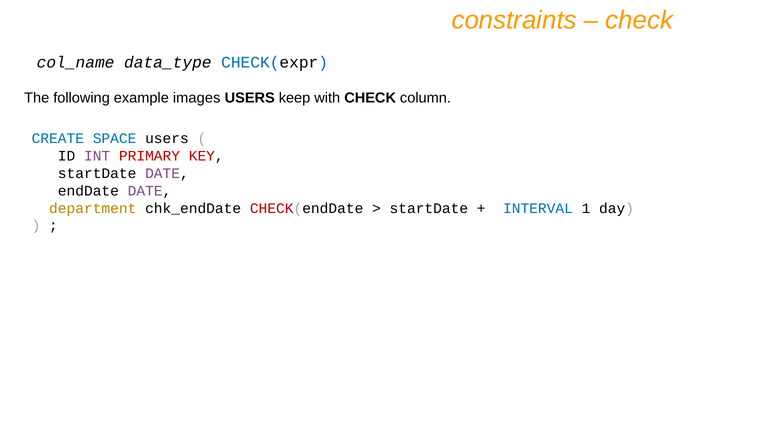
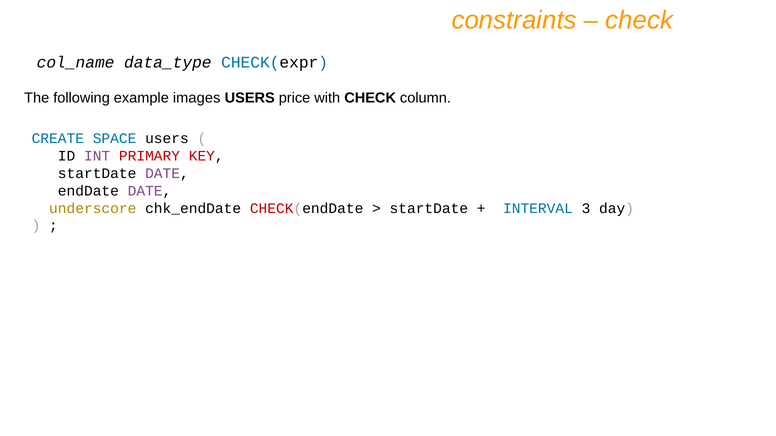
keep: keep -> price (295, 98)
department: department -> underscore (93, 208)
1: 1 -> 3 (586, 208)
